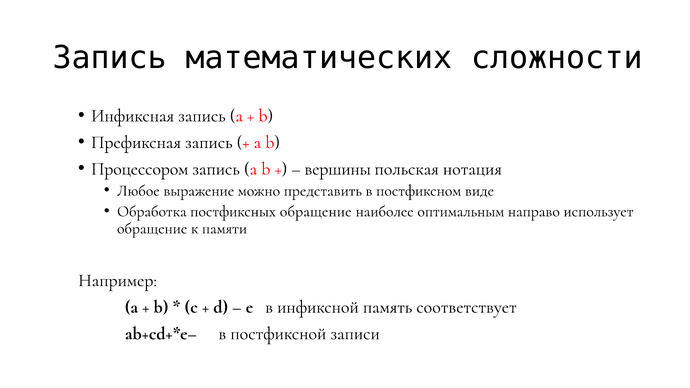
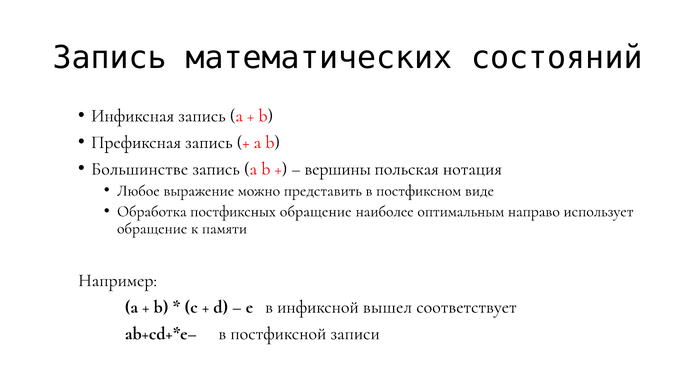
сложности: сложности -> состояний (557, 58)
Процессором: Процессором -> Большинстве (140, 169)
память: память -> вышел (387, 307)
